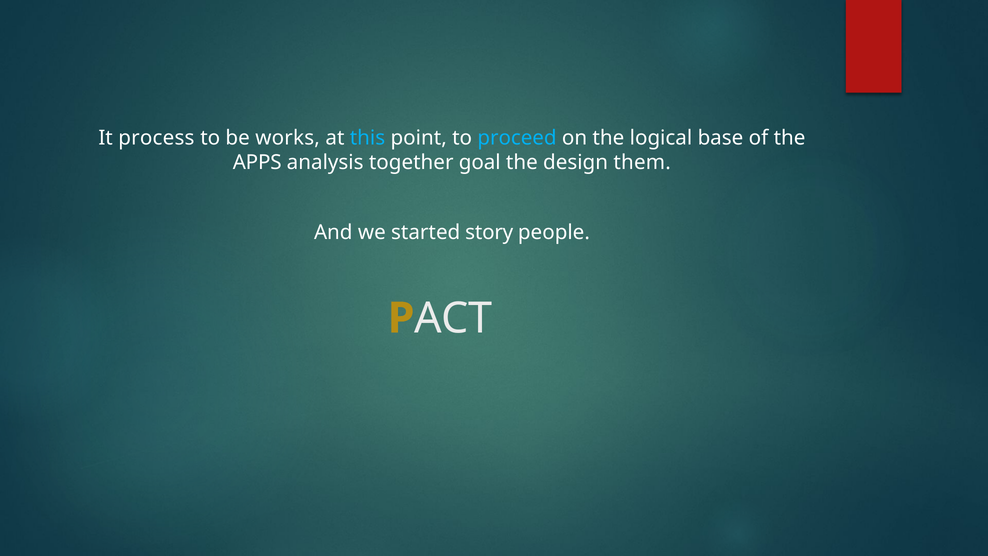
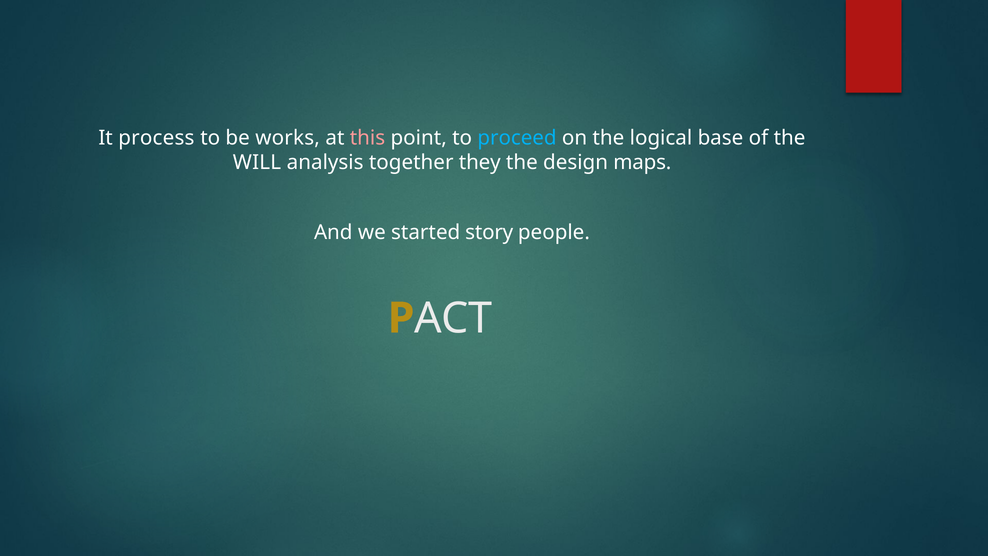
this colour: light blue -> pink (367, 138)
APPS: APPS -> WILL (257, 162)
goal: goal -> they (480, 162)
them: them -> maps (642, 162)
